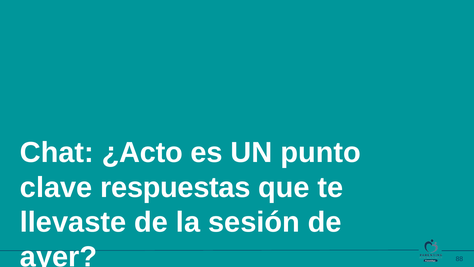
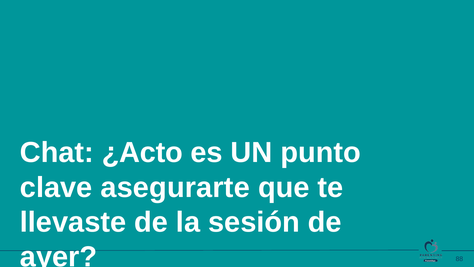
respuestas: respuestas -> asegurarte (175, 187)
